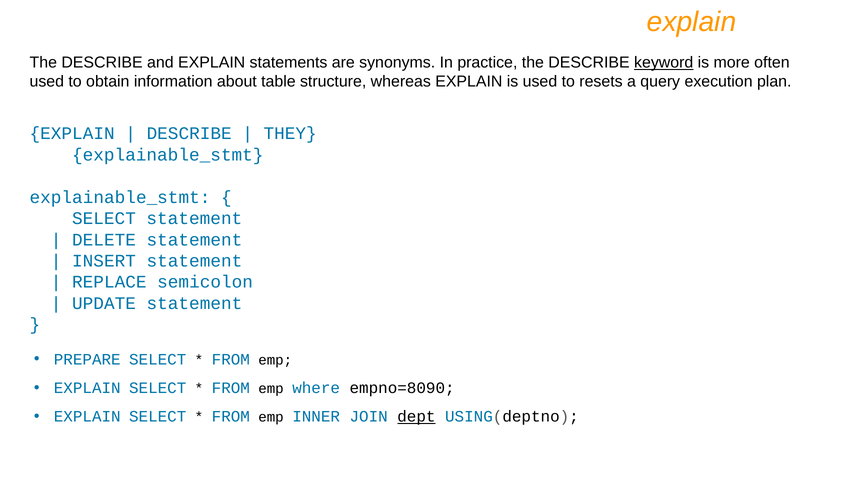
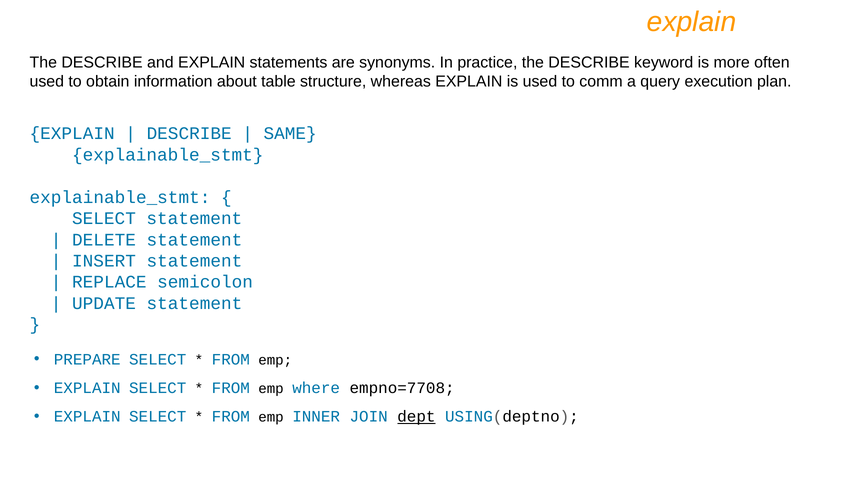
keyword underline: present -> none (664, 63)
resets: resets -> comm (601, 82)
THEY: THEY -> SAME (290, 134)
empno=8090: empno=8090 -> empno=7708 (402, 389)
